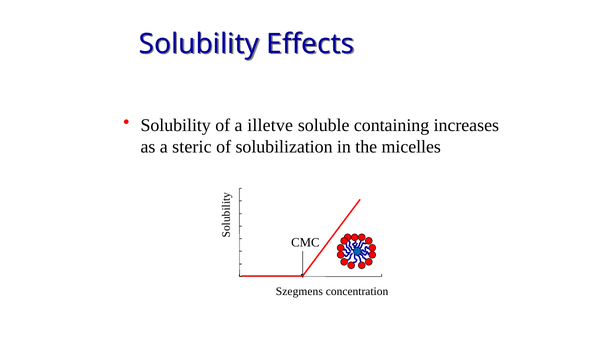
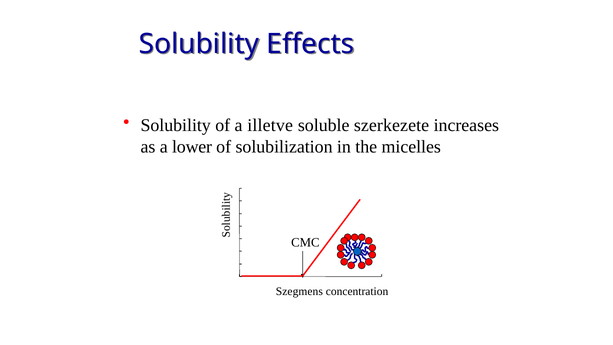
containing: containing -> szerkezete (392, 125)
steric: steric -> lower (192, 147)
